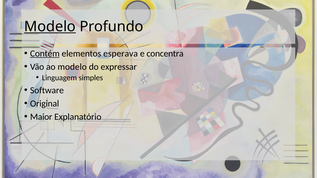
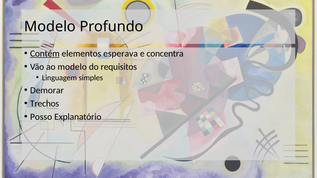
Modelo underline: present -> none (50, 27)
expressar: expressar -> requisitos (119, 67)
Software: Software -> Demorar (47, 90)
Original: Original -> Trechos (45, 104)
Maior: Maior -> Posso (41, 117)
